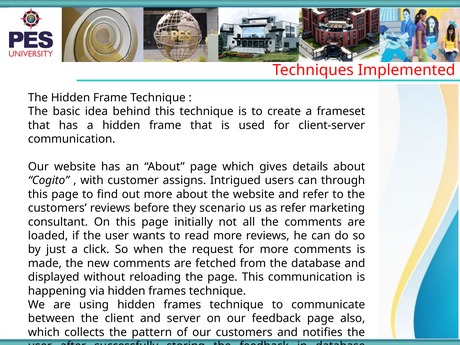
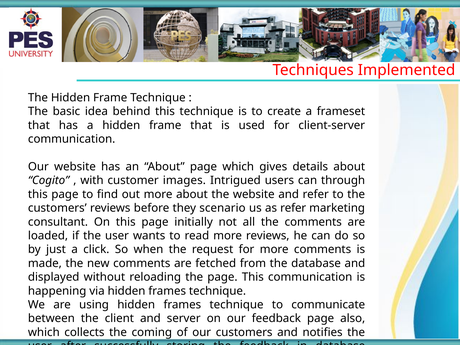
assigns: assigns -> images (184, 181)
pattern: pattern -> coming (152, 332)
